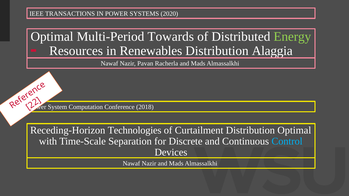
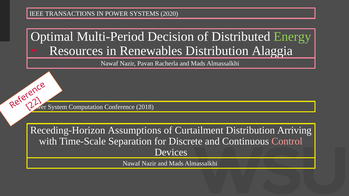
Towards: Towards -> Decision (171, 37)
Technologies: Technologies -> Assumptions (135, 131)
Distribution Optimal: Optimal -> Arriving (294, 131)
Control colour: light blue -> pink (287, 142)
